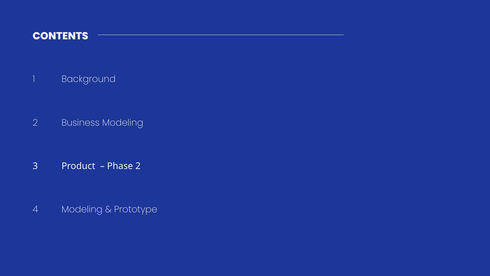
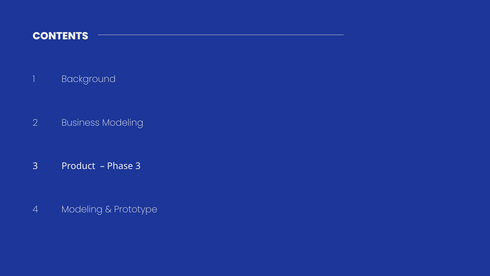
Phase 2: 2 -> 3 (138, 166)
